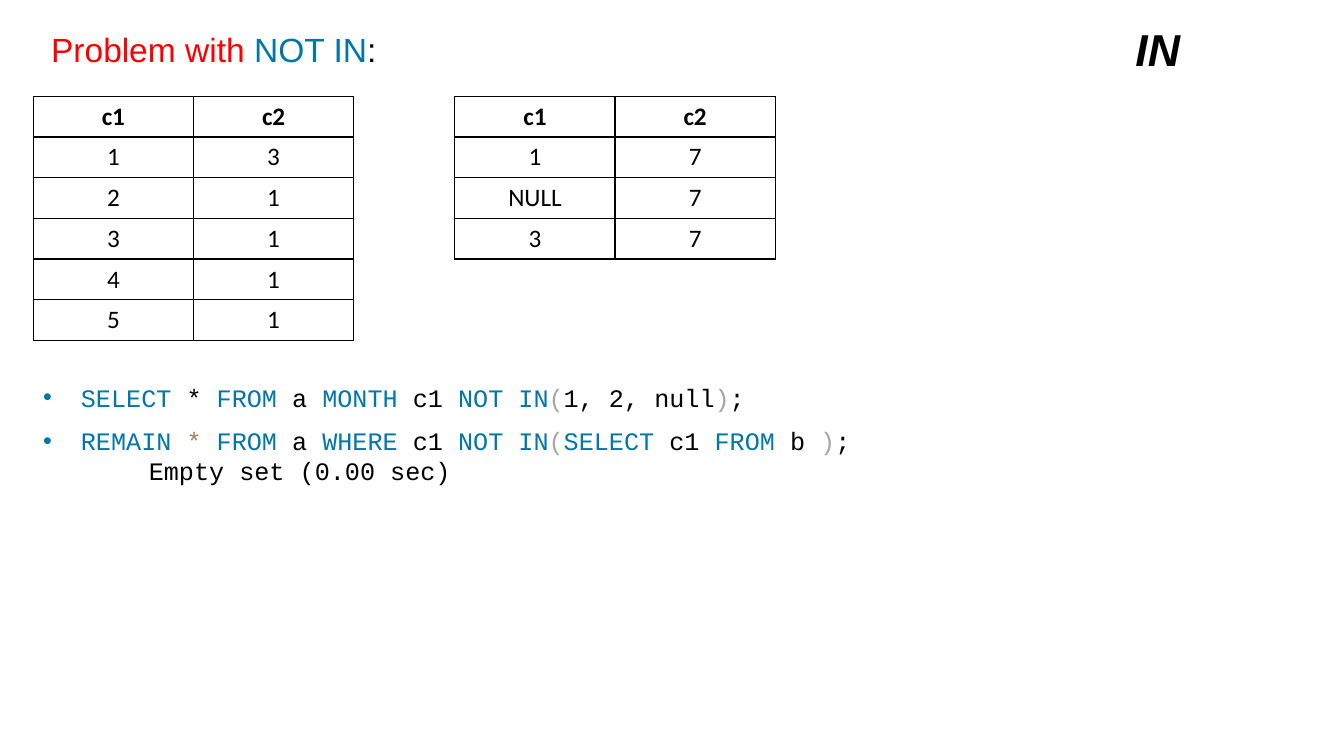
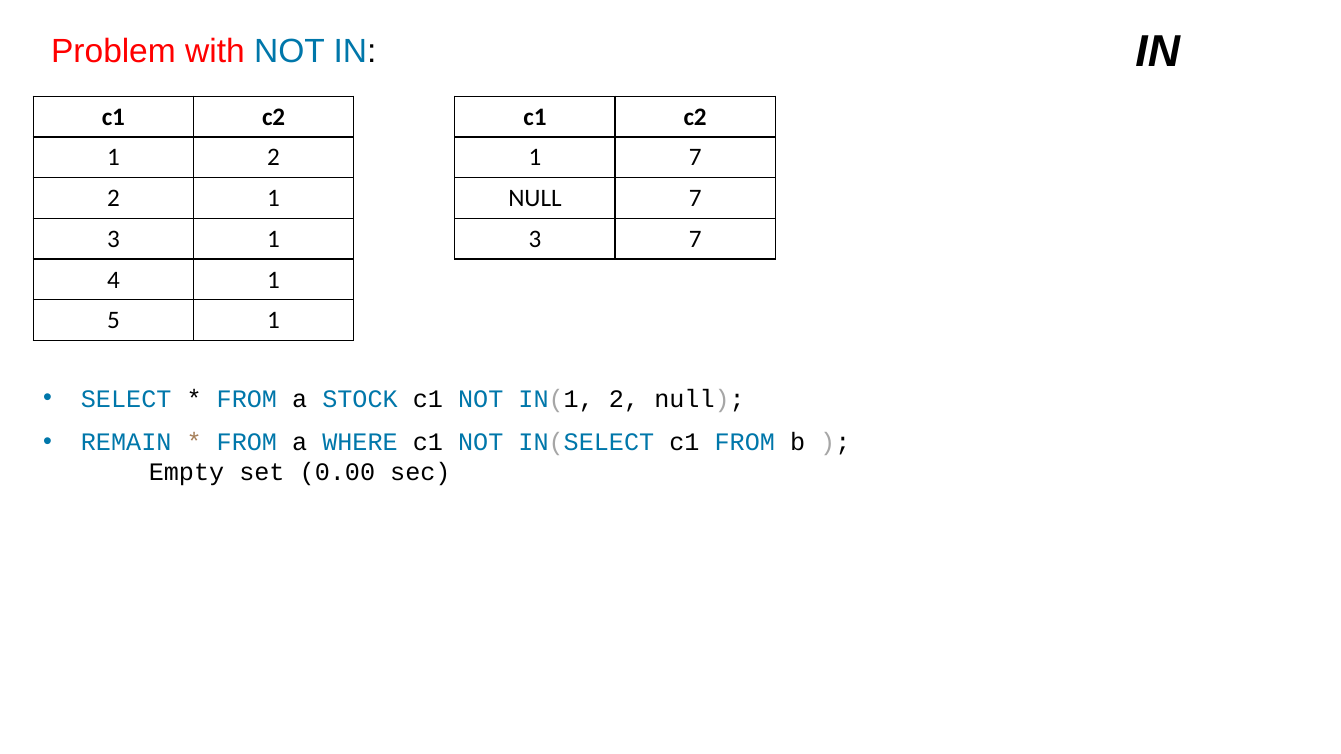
3: 3 -> 2 (274, 158)
MONTH: MONTH -> STOCK (360, 399)
